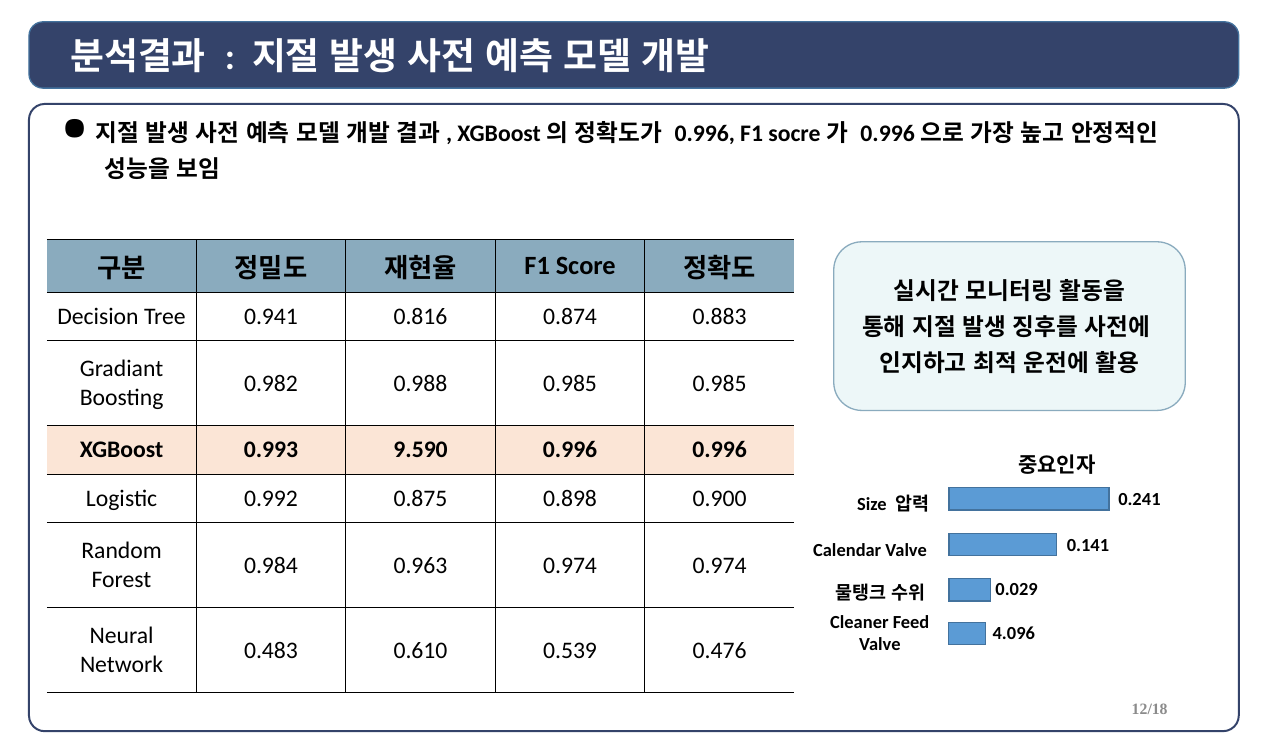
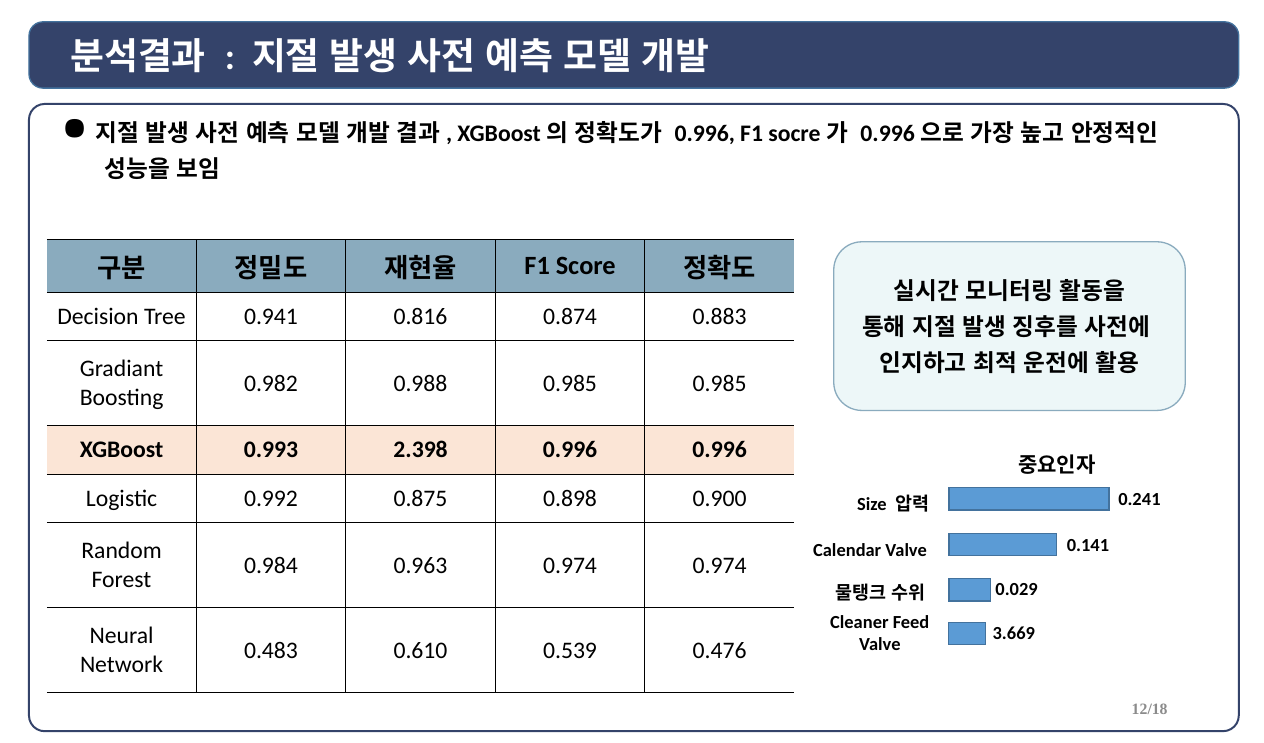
9.590: 9.590 -> 2.398 (421, 450)
4.096: 4.096 -> 3.669 (1014, 633)
